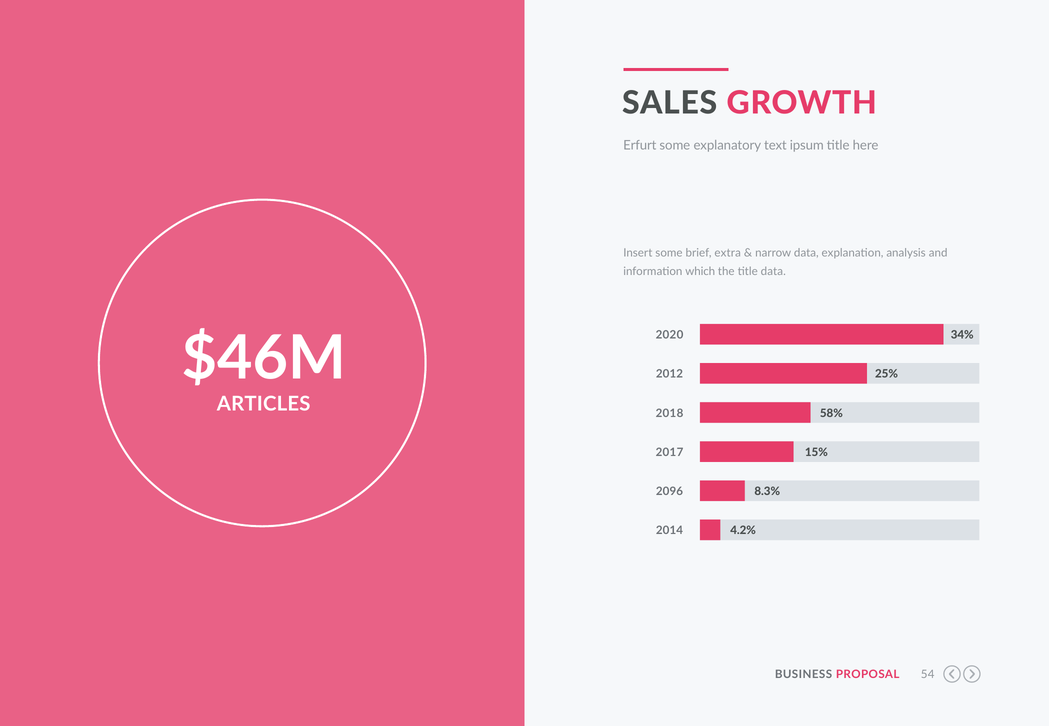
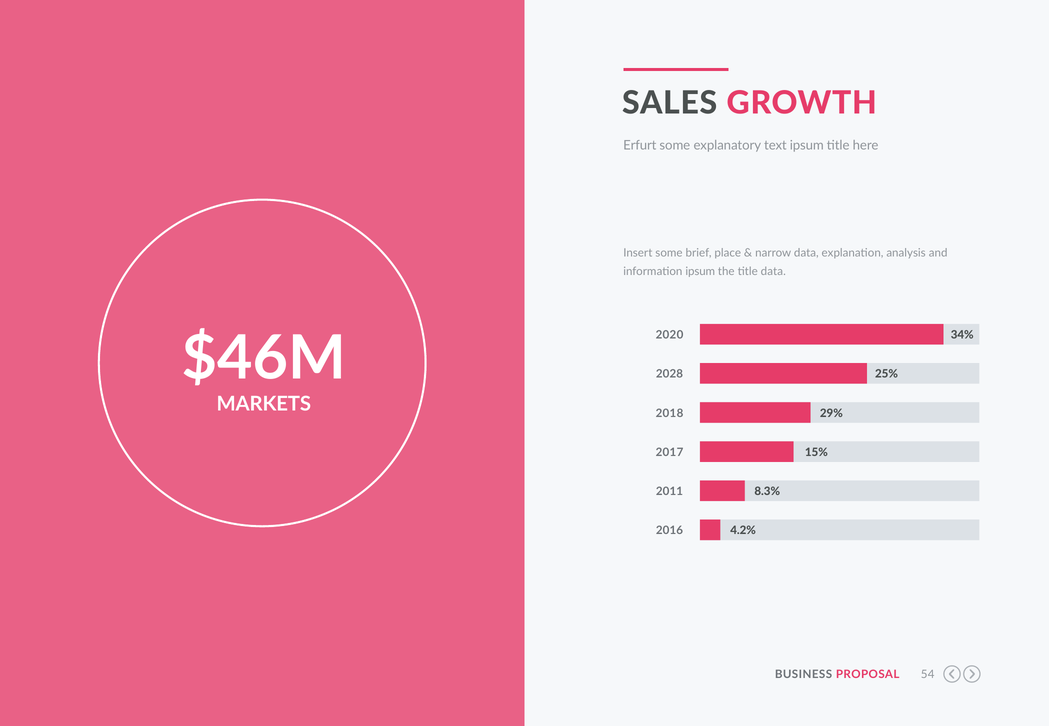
extra: extra -> place (728, 253)
information which: which -> ipsum (700, 271)
2012: 2012 -> 2028 (669, 374)
ARTICLES: ARTICLES -> MARKETS (264, 404)
58%: 58% -> 29% (831, 413)
2096: 2096 -> 2011 (669, 492)
2014: 2014 -> 2016 (669, 531)
